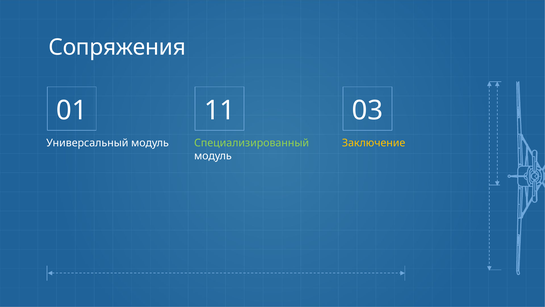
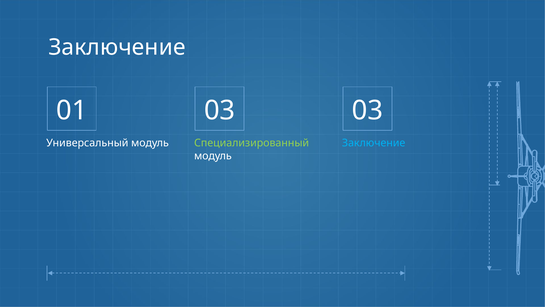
Сопряжения: Сопряжения -> Заключение (117, 47)
01 11: 11 -> 03 (220, 110)
Заключение colour: yellow -> light blue (374, 143)
